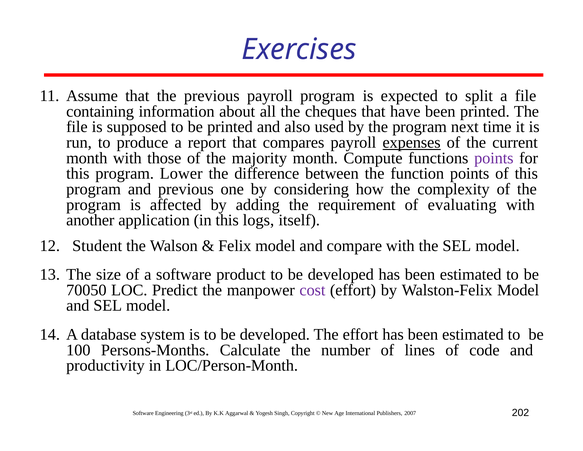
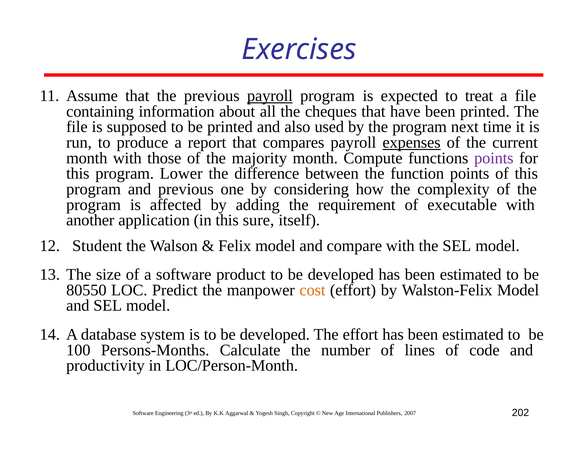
payroll underline: none -> present (270, 96)
split: split -> treat (479, 96)
evaluating: evaluating -> executable (462, 204)
logs: logs -> sure (258, 220)
70050: 70050 -> 80550 (86, 290)
cost colour: purple -> orange (312, 290)
